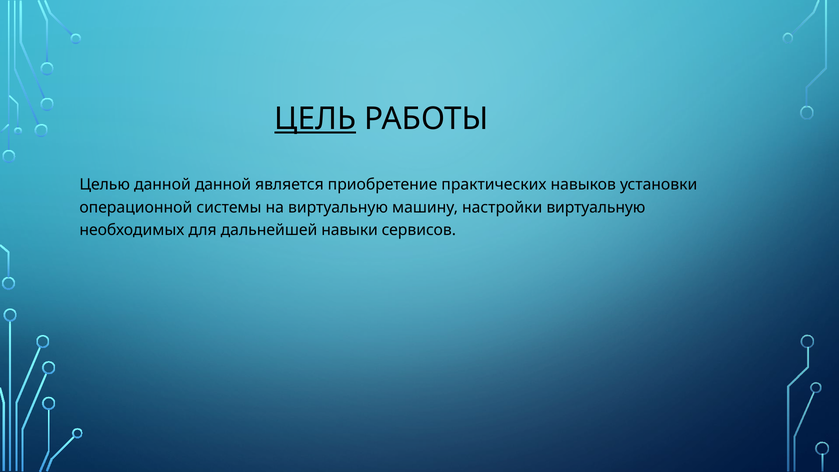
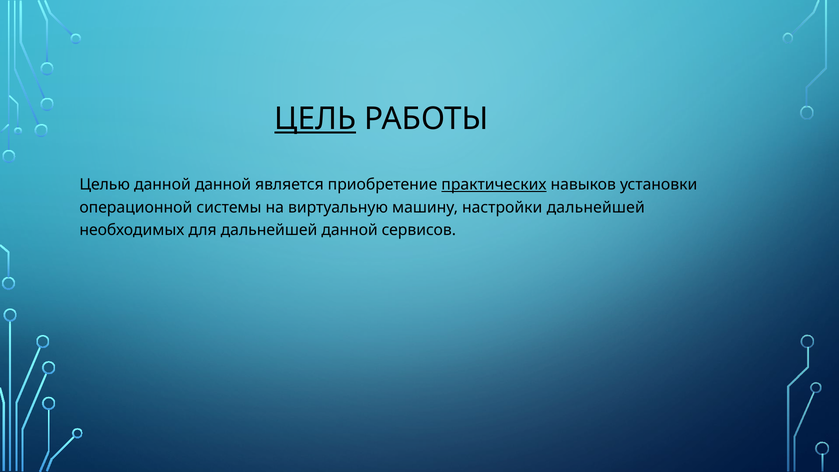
практических underline: none -> present (494, 185)
настройки виртуальную: виртуальную -> дальнейшей (596, 207)
дальнейшей навыки: навыки -> данной (350, 230)
